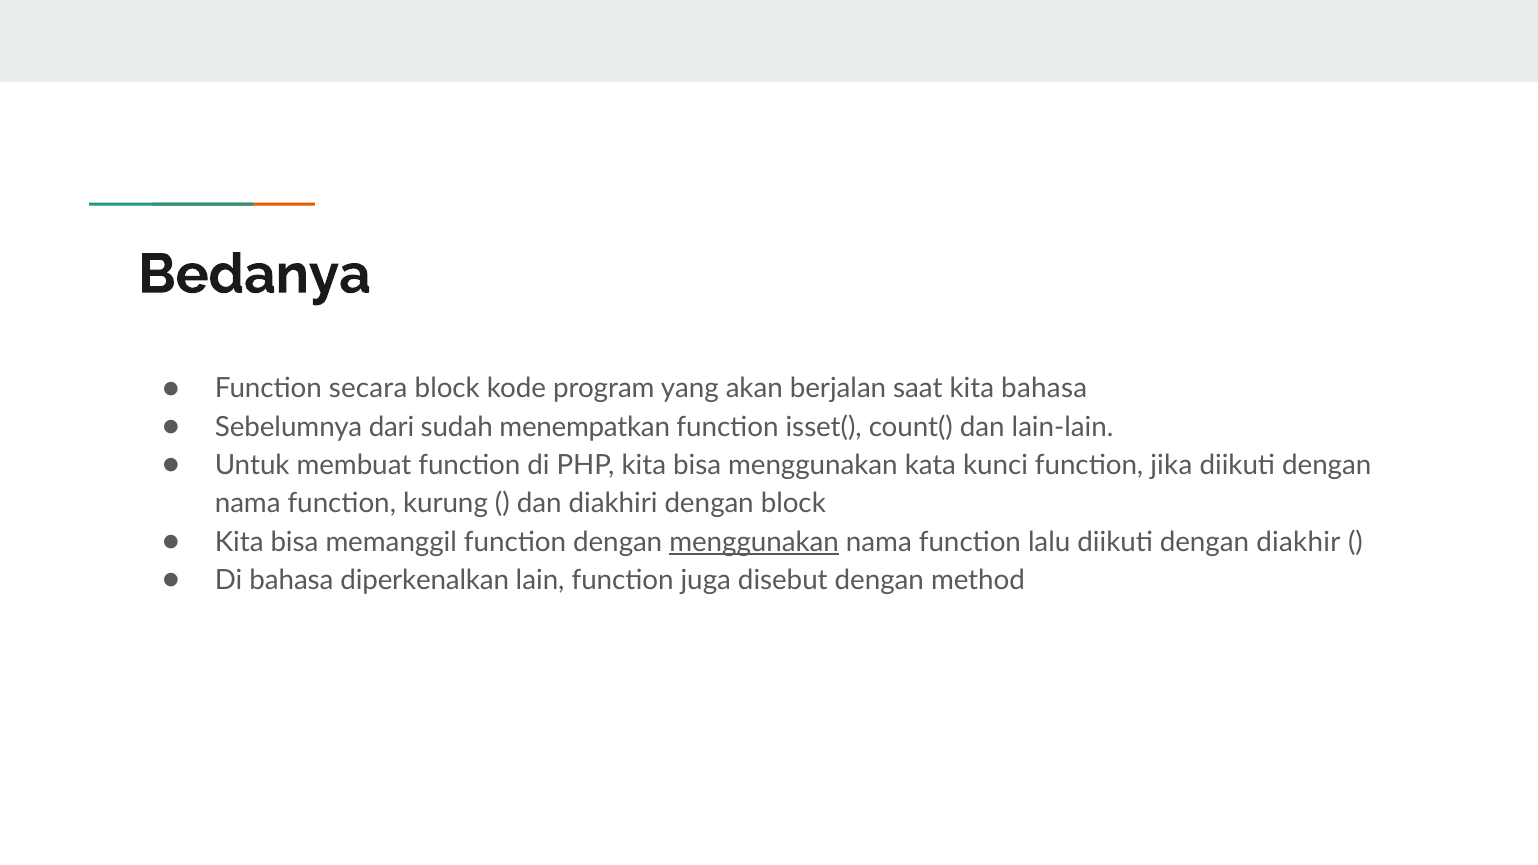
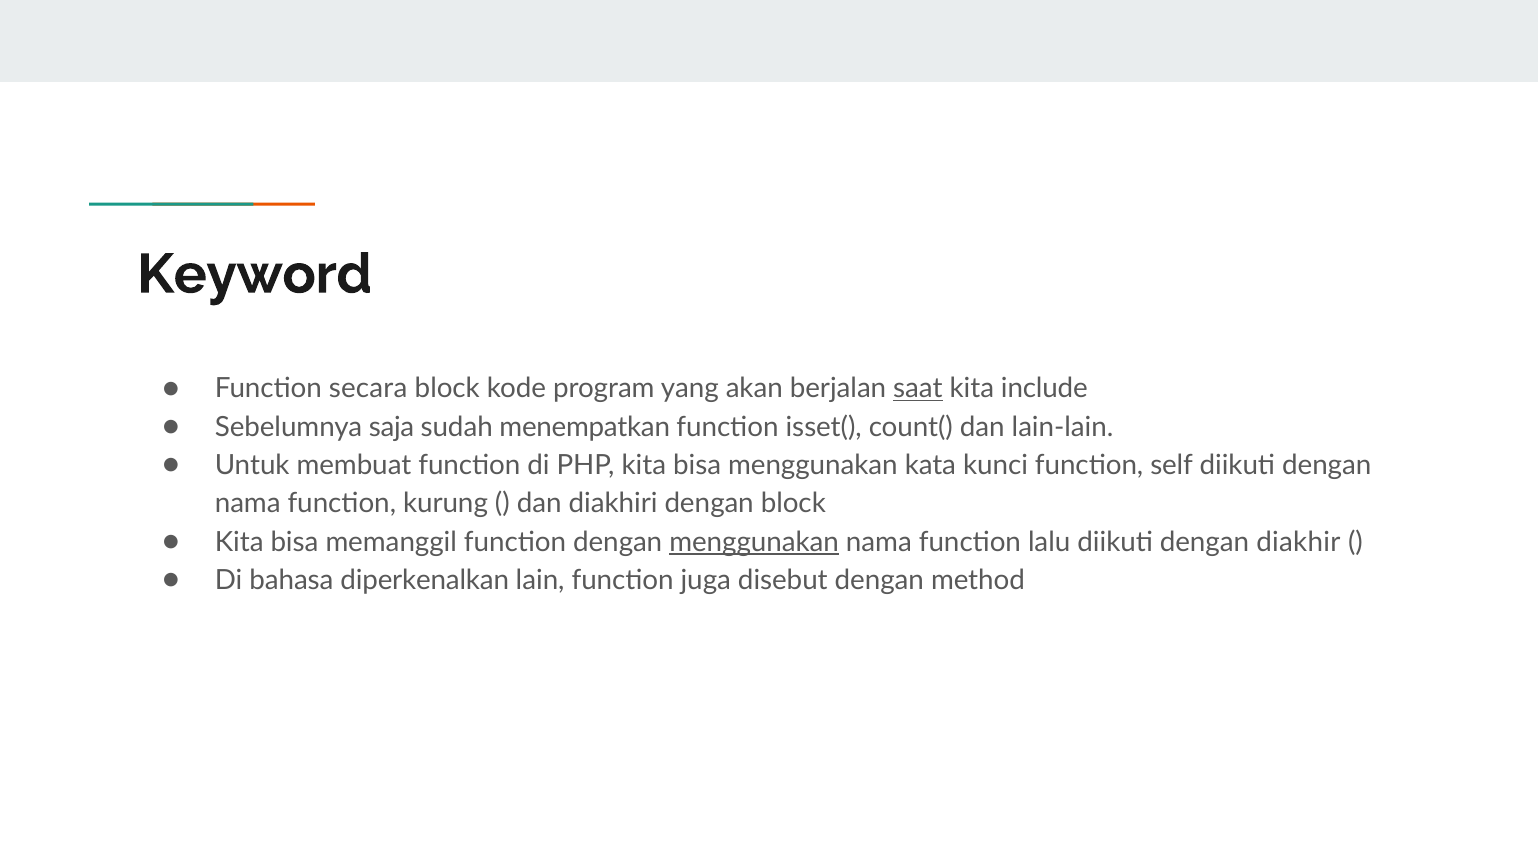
Bedanya: Bedanya -> Keyword (255, 274)
saat underline: none -> present (918, 389)
kita bahasa: bahasa -> include (1044, 389)
dari: dari -> saja (392, 427)
jika: jika -> self (1172, 465)
